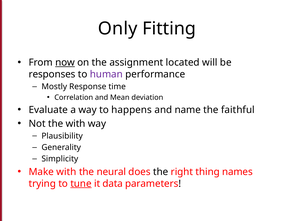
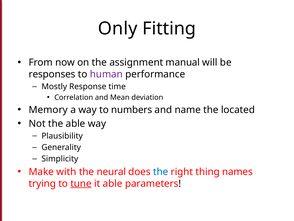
now underline: present -> none (65, 62)
located: located -> manual (183, 62)
Evaluate: Evaluate -> Memory (48, 110)
happens: happens -> numbers (132, 110)
faithful: faithful -> located (238, 110)
the with: with -> able (76, 123)
the colour: black -> blue (161, 171)
it data: data -> able (113, 183)
